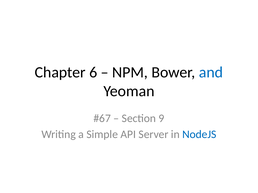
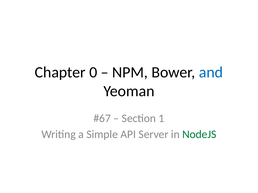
6: 6 -> 0 (93, 72)
9: 9 -> 1 (161, 119)
NodeJS colour: blue -> green (199, 135)
